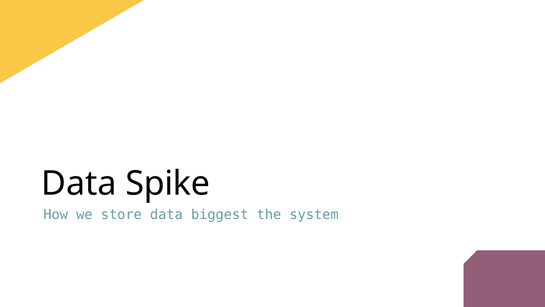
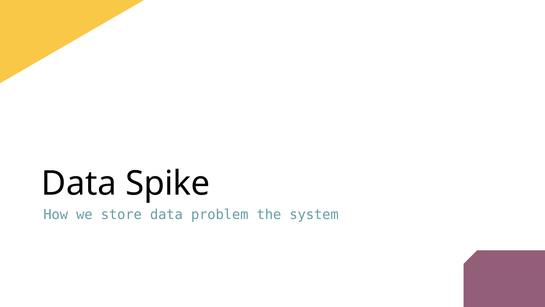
biggest: biggest -> problem (220, 214)
